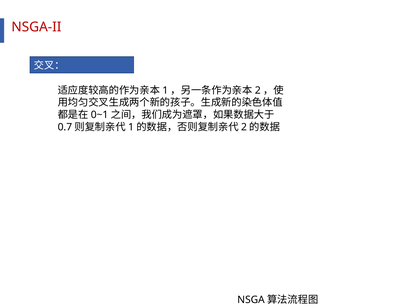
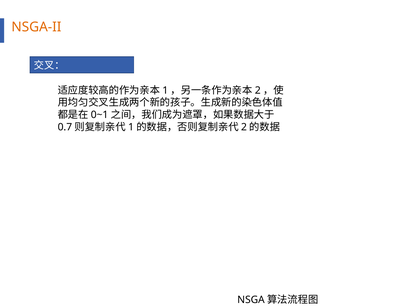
NSGA-II colour: red -> orange (36, 27)
